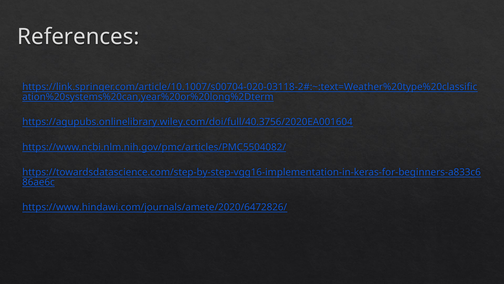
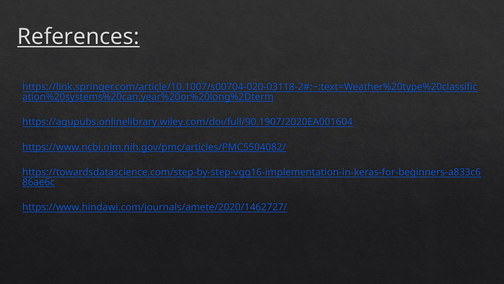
References underline: none -> present (78, 37)
https://agupubs.onlinelibrary.wiley.com/doi/full/40.3756/2020EA001604: https://agupubs.onlinelibrary.wiley.com/doi/full/40.3756/2020EA001604 -> https://agupubs.onlinelibrary.wiley.com/doi/full/90.1907/2020EA001604 (187, 122)
https://www.hindawi.com/journals/amete/2020/6472826/: https://www.hindawi.com/journals/amete/2020/6472826/ -> https://www.hindawi.com/journals/amete/2020/1462727/ (155, 207)
